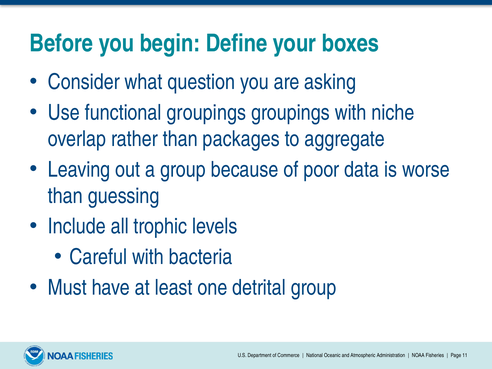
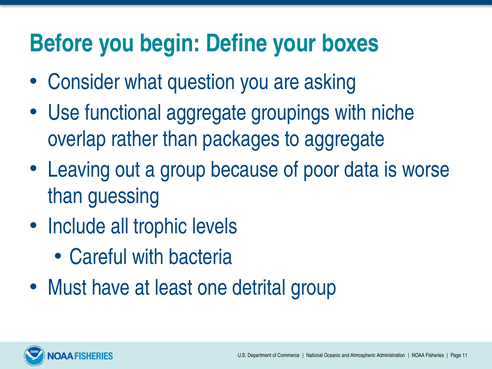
functional groupings: groupings -> aggregate (206, 113)
